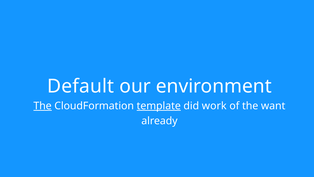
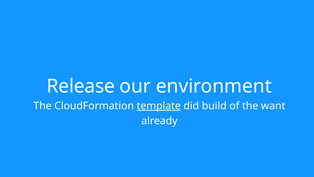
Default: Default -> Release (81, 86)
The underline: present -> none (43, 106)
work: work -> build (214, 106)
